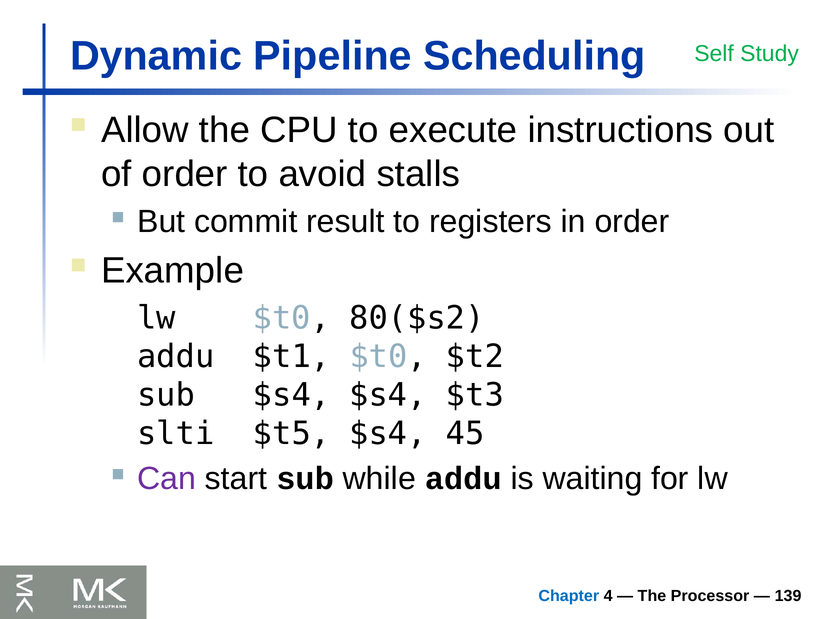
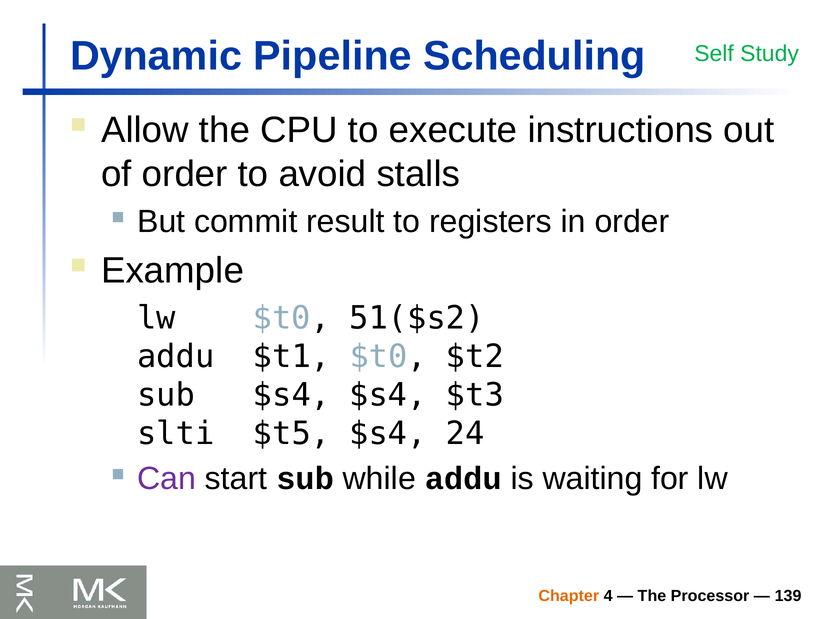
80($s2: 80($s2 -> 51($s2 (417, 318)
45: 45 -> 24 (465, 434)
Chapter colour: blue -> orange (569, 596)
